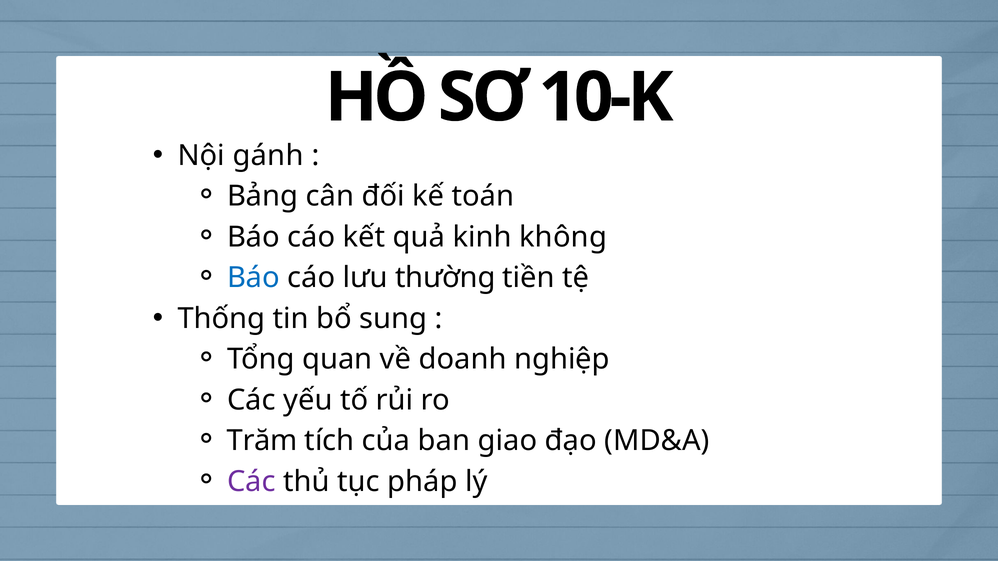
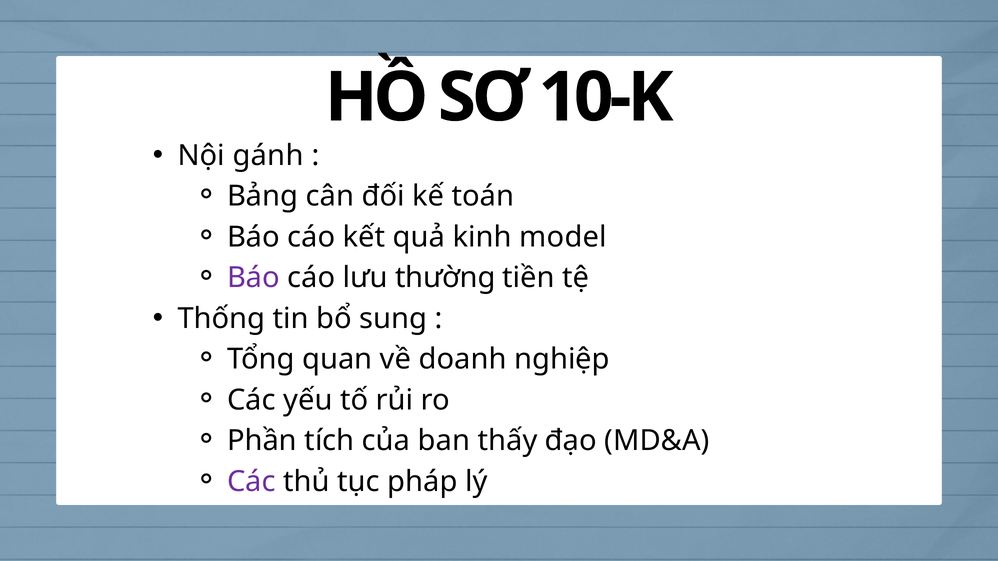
không: không -> model (563, 237)
Báo colour: blue -> purple (253, 278)
Trăm: Trăm -> Phần (262, 441)
giao: giao -> thấy (508, 441)
